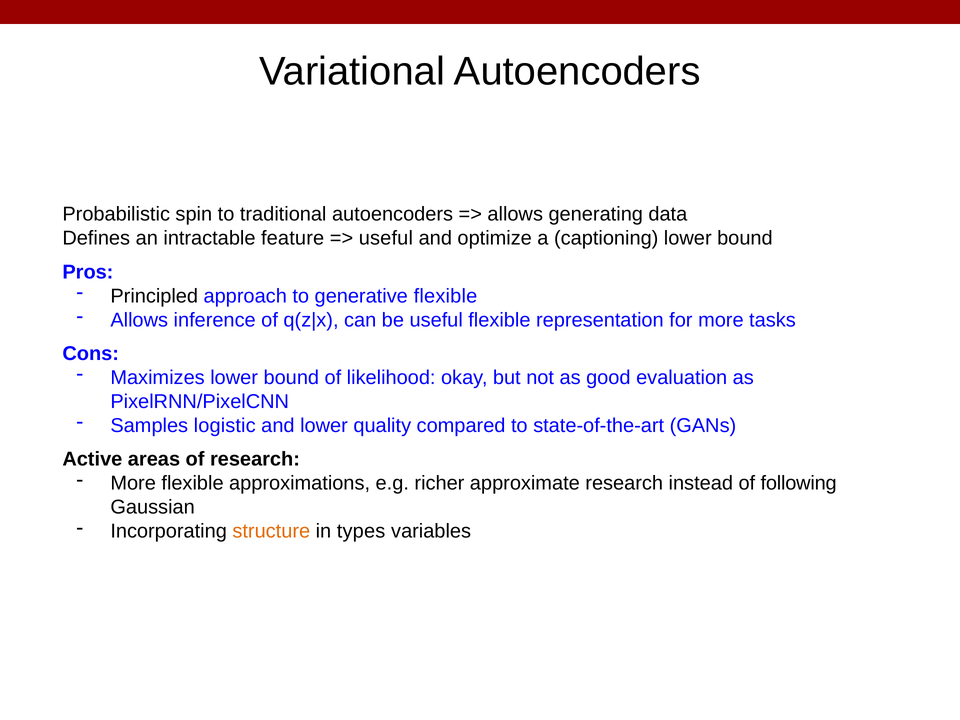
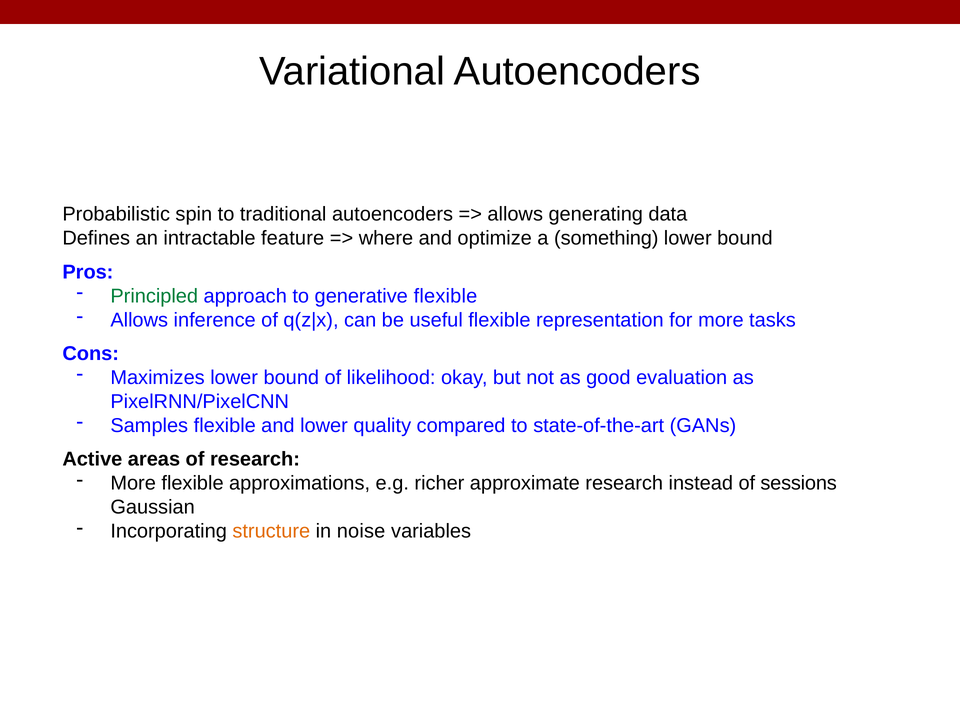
useful: useful -> where (386, 238)
captioning: captioning -> something (606, 238)
Principled colour: black -> green (154, 296)
Samples logistic: logistic -> flexible (225, 426)
following: following -> sessions (799, 483)
types: types -> noise (361, 531)
